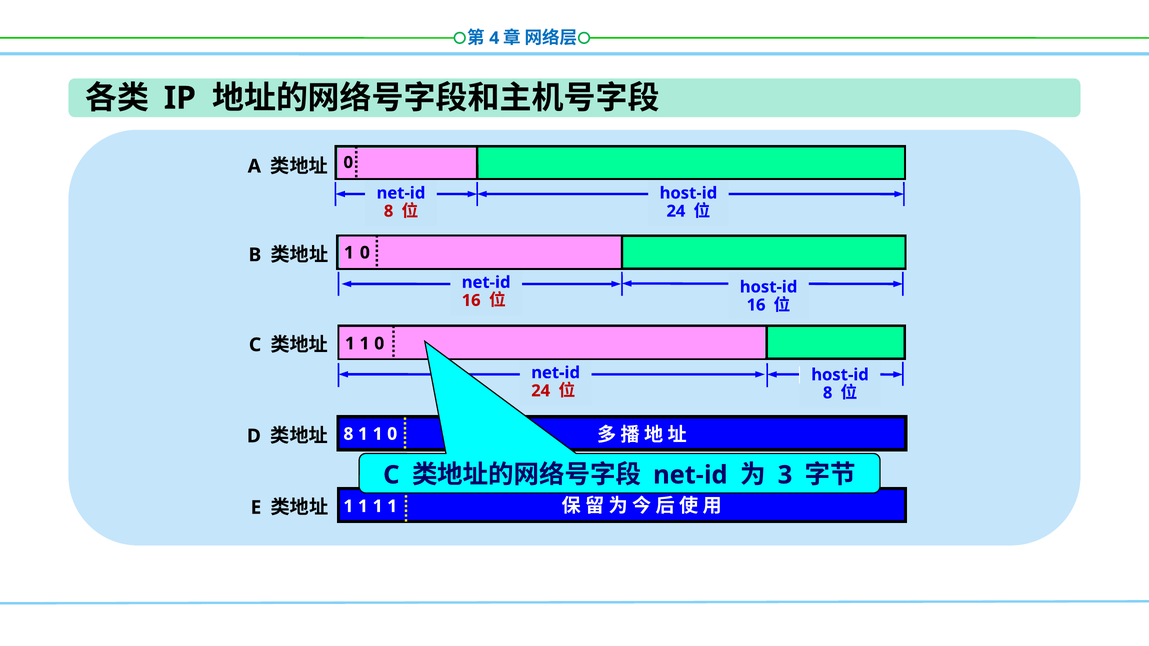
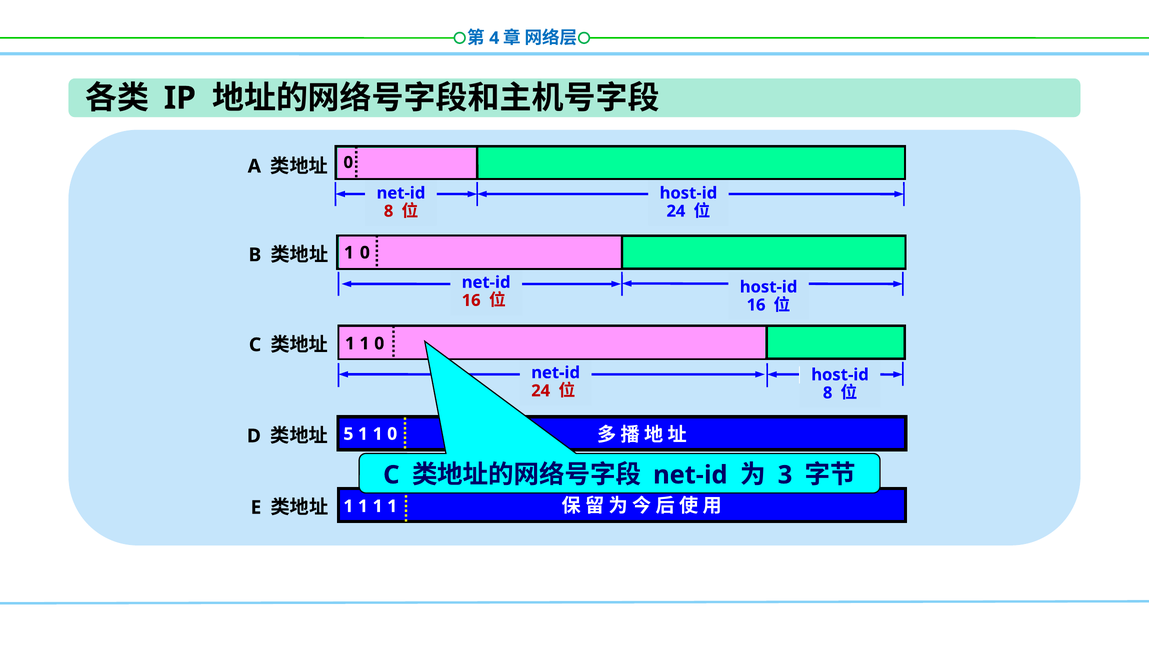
8: 8 -> 5 (348, 434)
